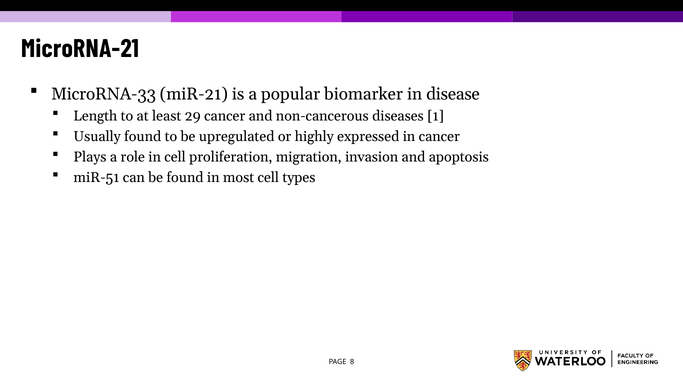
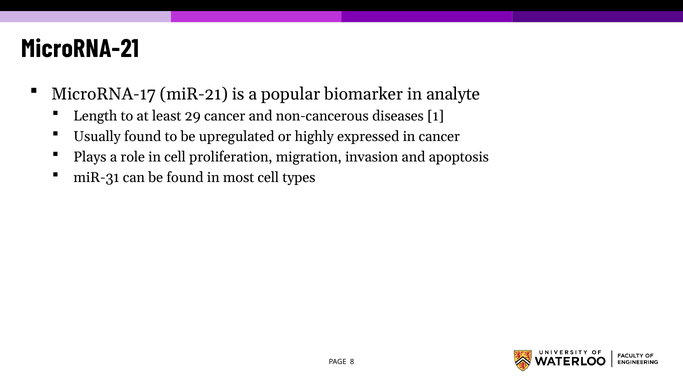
MicroRNA-33: MicroRNA-33 -> MicroRNA-17 (103, 94)
disease: disease -> analyte (453, 94)
miR-51: miR-51 -> miR-31 (96, 177)
